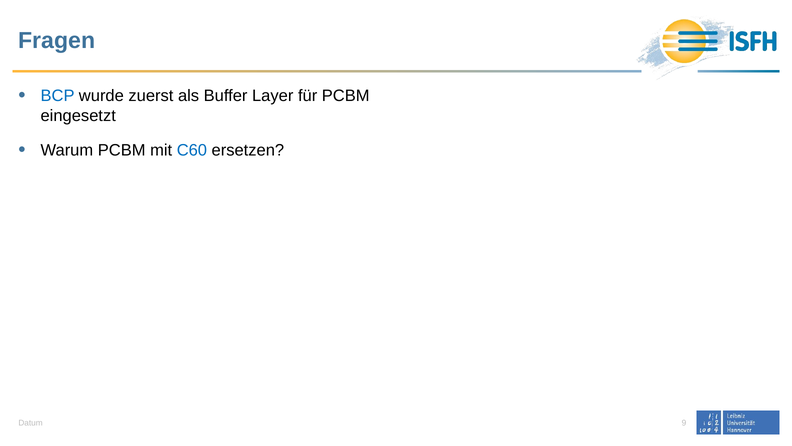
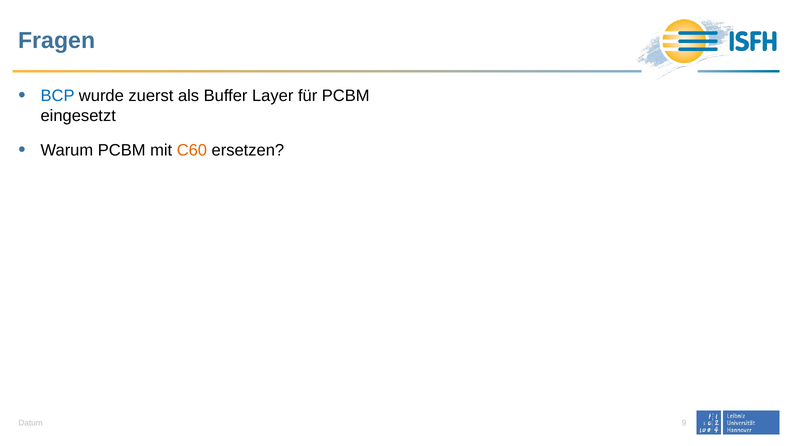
C60 colour: blue -> orange (192, 150)
